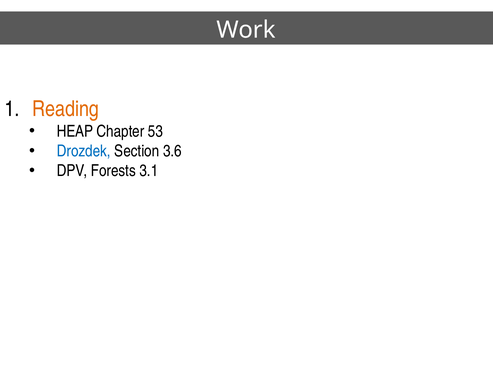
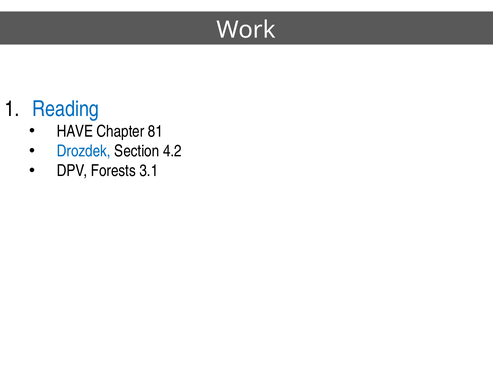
Reading colour: orange -> blue (66, 109)
HEAP: HEAP -> HAVE (75, 131)
53: 53 -> 81 (155, 131)
3.6: 3.6 -> 4.2 (172, 151)
